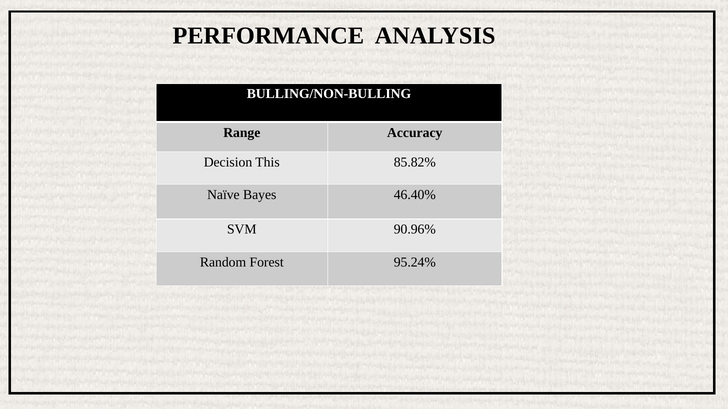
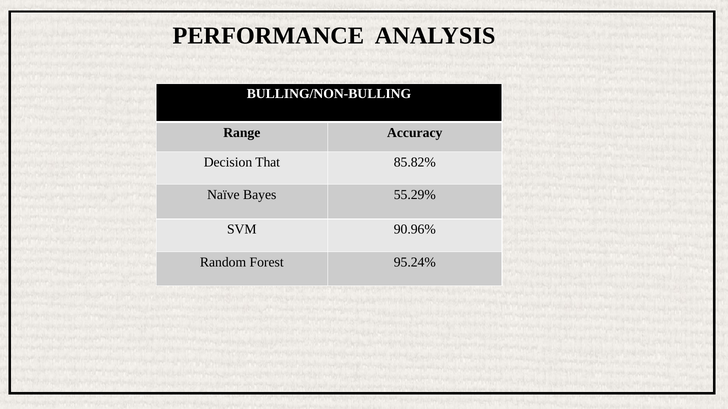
This: This -> That (268, 162)
46.40%: 46.40% -> 55.29% (415, 195)
